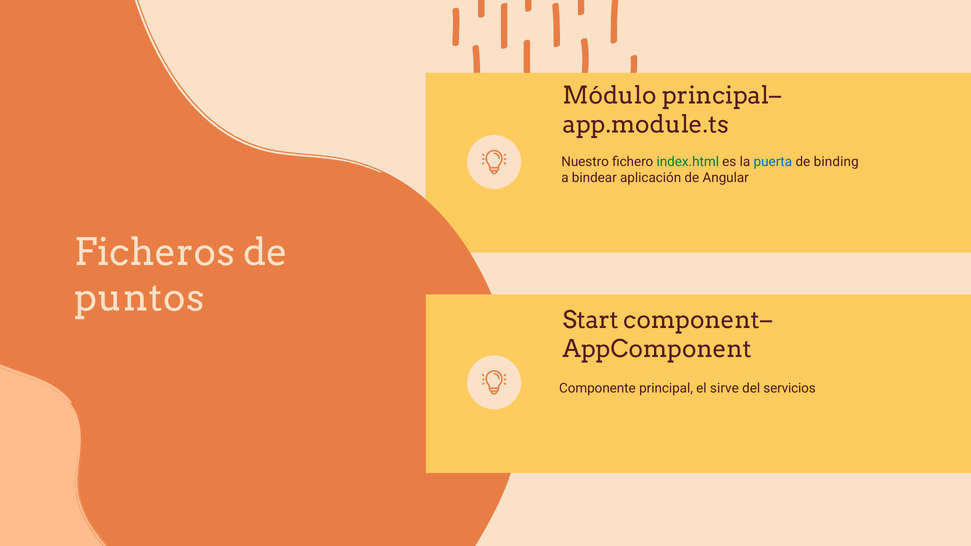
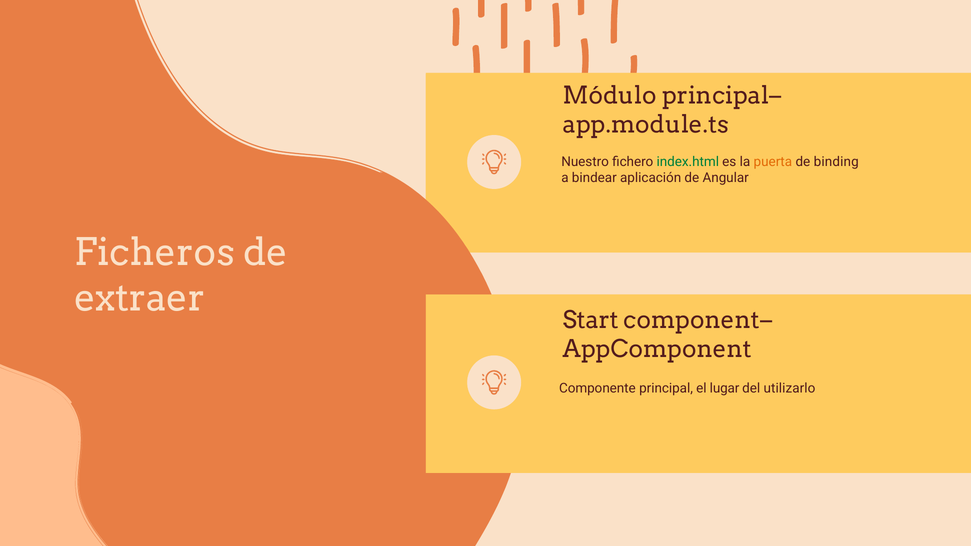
puerta colour: blue -> orange (773, 162)
puntos: puntos -> extraer (140, 298)
sirve: sirve -> lugar (725, 388)
servicios: servicios -> utilizarlo (789, 388)
